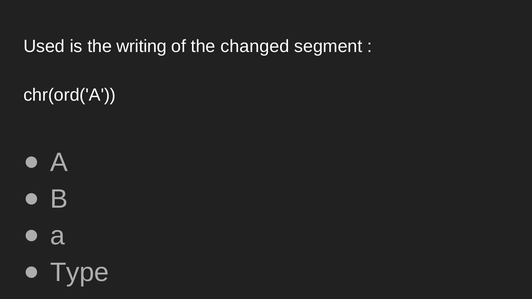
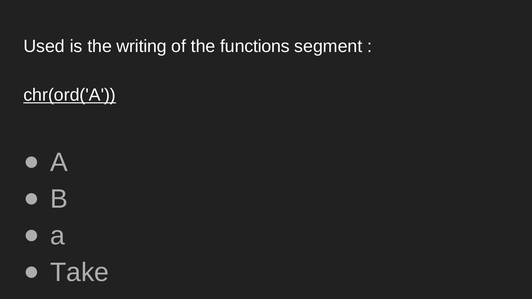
changed: changed -> functions (255, 46)
chr(ord('A underline: none -> present (70, 95)
Type: Type -> Take (80, 273)
